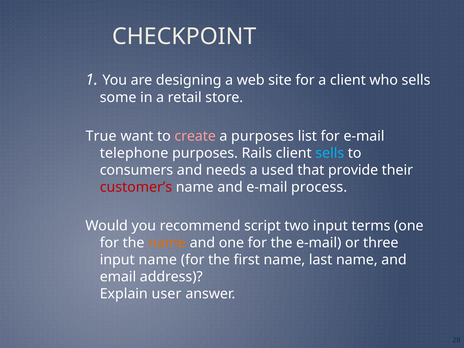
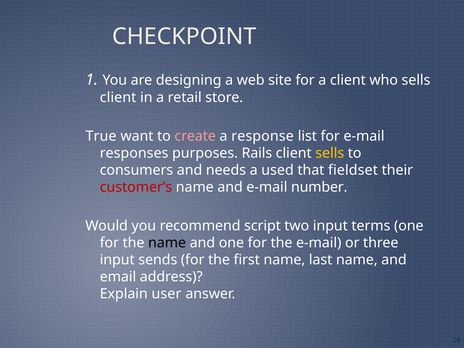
some: some -> client (118, 98)
a purposes: purposes -> response (263, 136)
telephone: telephone -> responses (134, 153)
sells colour: light blue -> yellow (330, 153)
provide: provide -> fieldset (353, 170)
process: process -> number (319, 187)
name colour: orange -> black (167, 243)
input name: name -> sends (158, 260)
